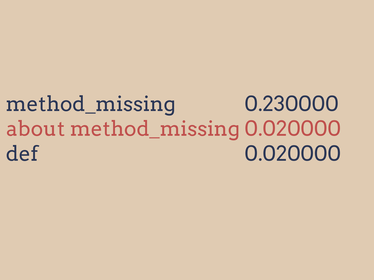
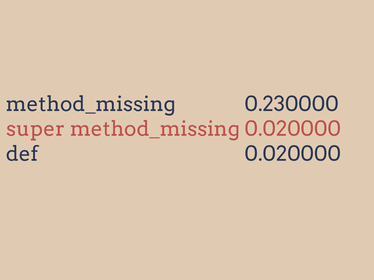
about: about -> super (36, 129)
